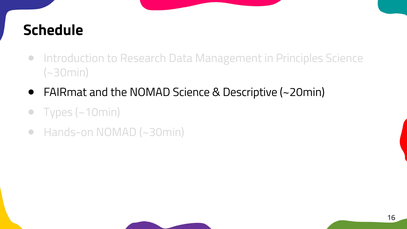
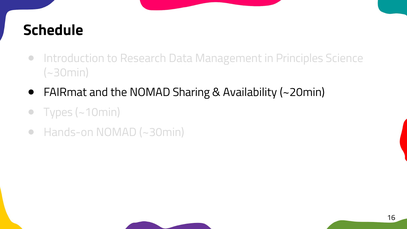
NOMAD Science: Science -> Sharing (191, 92)
Descriptive: Descriptive -> Availability (250, 92)
